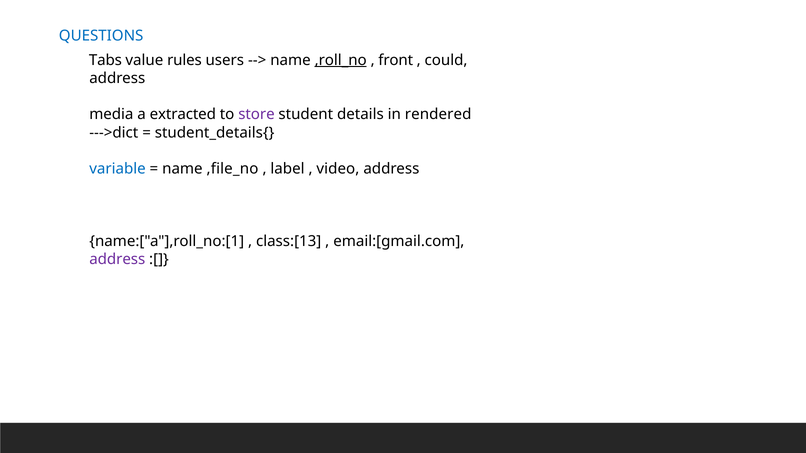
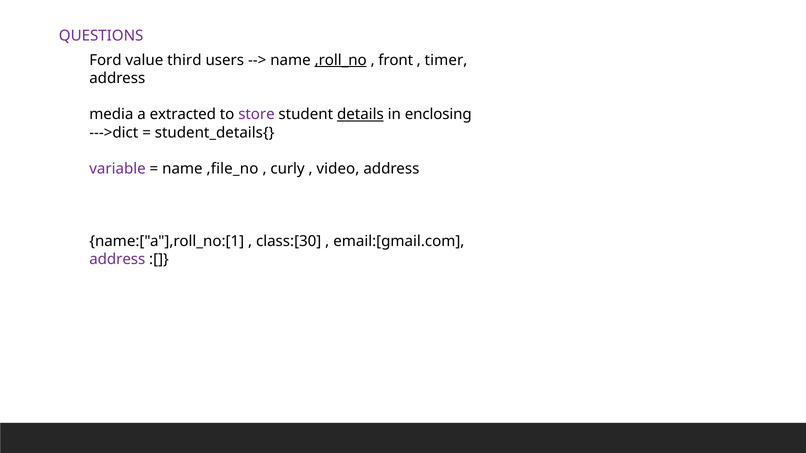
QUESTIONS colour: blue -> purple (101, 36)
Tabs: Tabs -> Ford (105, 60)
rules: rules -> third (184, 60)
could: could -> timer (446, 60)
details underline: none -> present (360, 115)
rendered: rendered -> enclosing (438, 115)
variable colour: blue -> purple (117, 169)
label: label -> curly (288, 169)
class:[13: class:[13 -> class:[30 (289, 242)
